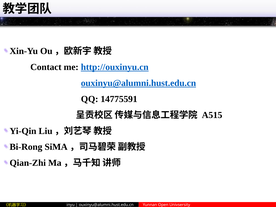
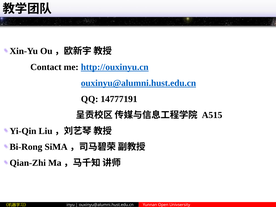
14775591: 14775591 -> 14777191 (119, 99)
